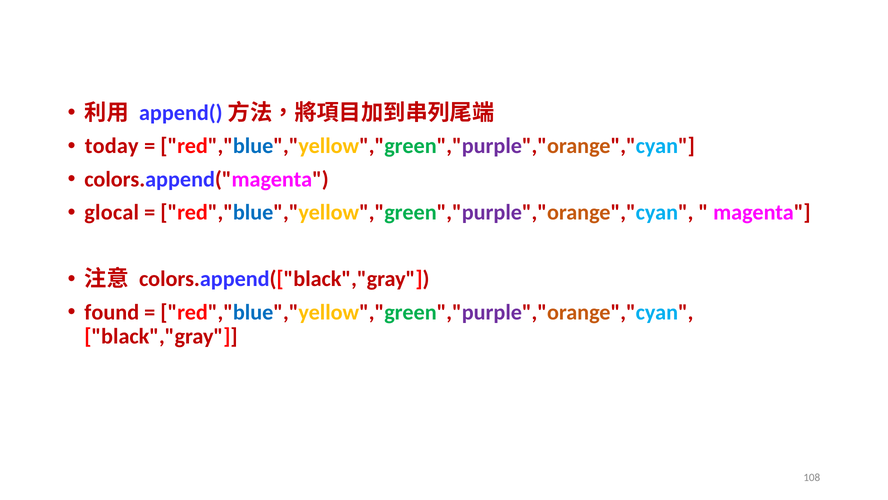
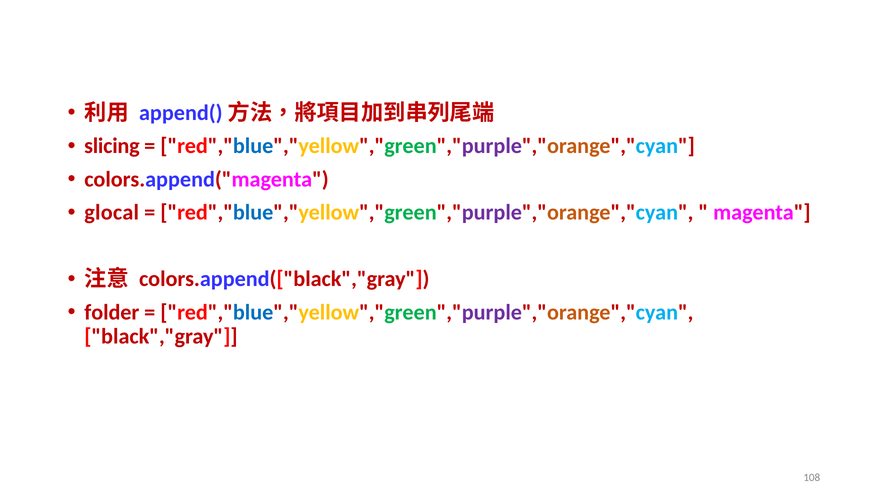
today: today -> slicing (112, 146)
found: found -> folder (112, 312)
